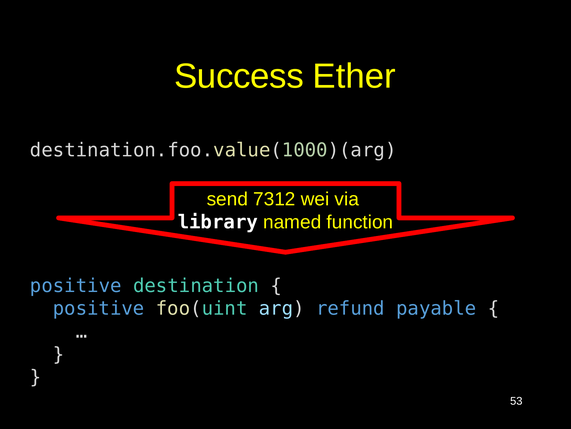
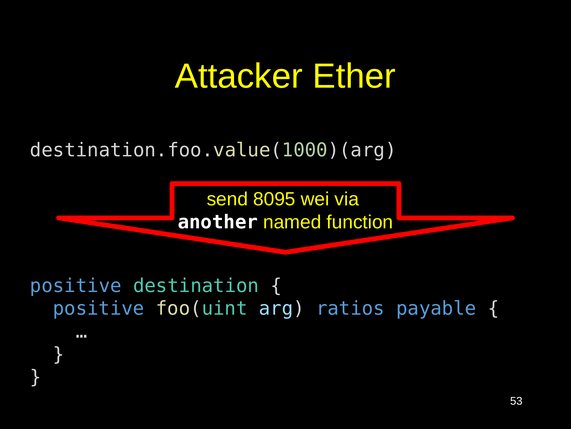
Success: Success -> Attacker (239, 76)
7312: 7312 -> 8095 (274, 199)
library: library -> another (218, 222)
refund: refund -> ratios (350, 308)
